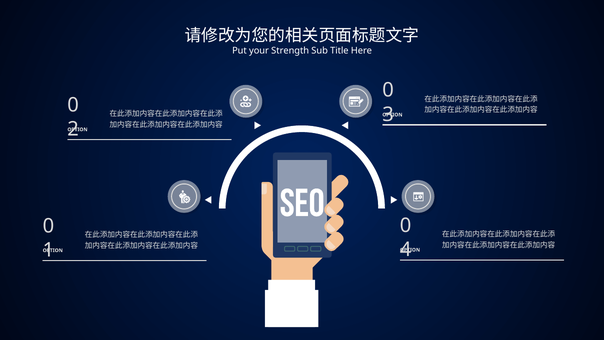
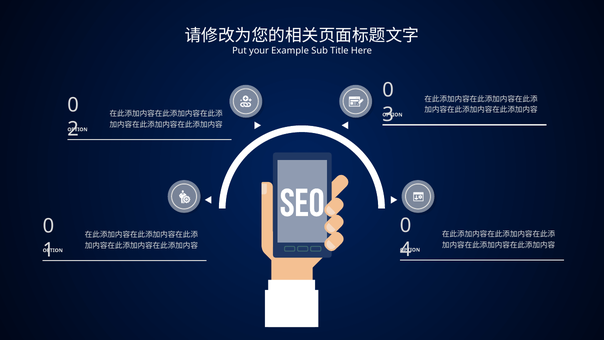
Strength: Strength -> Example (290, 51)
